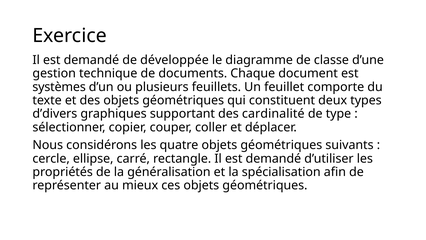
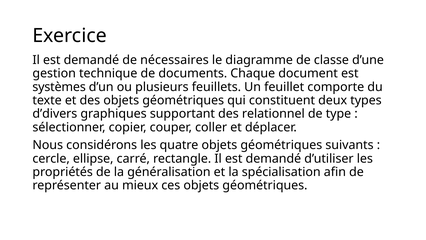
développée: développée -> nécessaires (174, 60)
cardinalité: cardinalité -> relationnel (273, 114)
